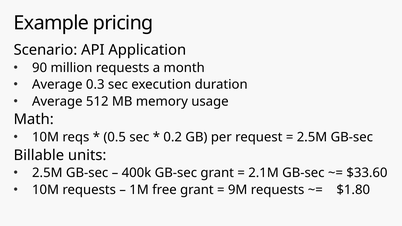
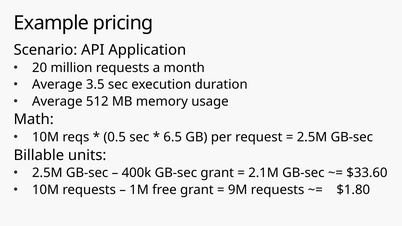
90: 90 -> 20 (40, 68)
0.3: 0.3 -> 3.5 (95, 85)
0.2: 0.2 -> 6.5 (173, 137)
